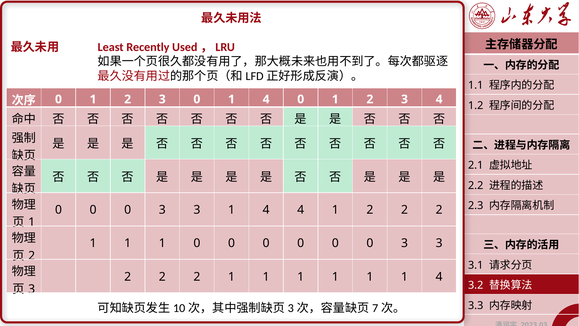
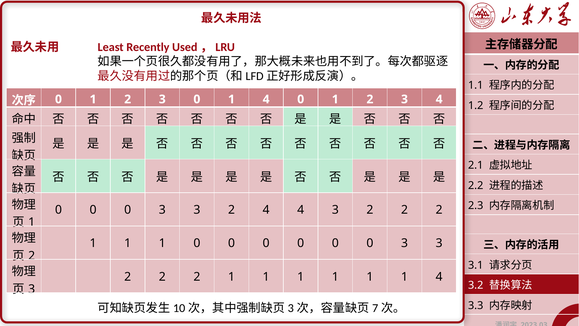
3 3 1: 1 -> 2 (231, 210)
4 1: 1 -> 3 (335, 210)
